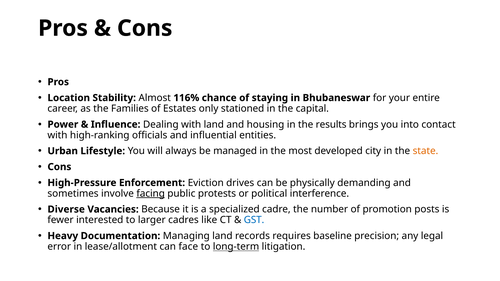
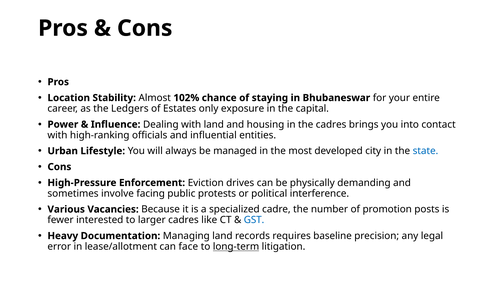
116%: 116% -> 102% (186, 98)
Families: Families -> Ledgers (130, 109)
stationed: stationed -> exposure (243, 109)
the results: results -> cadres (331, 125)
state colour: orange -> blue (425, 151)
facing underline: present -> none (151, 194)
Diverse: Diverse -> Various (66, 209)
